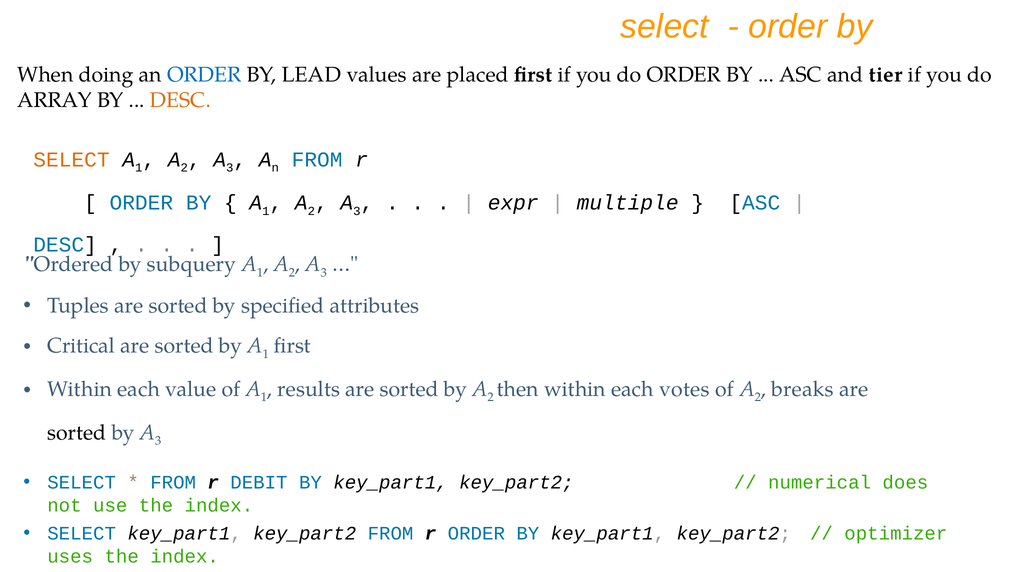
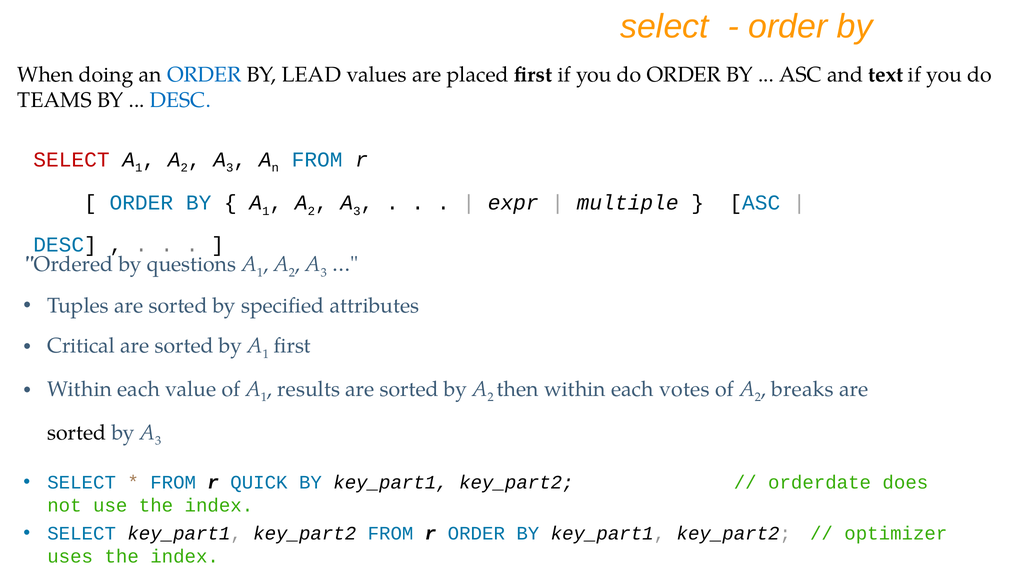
tier: tier -> text (886, 75)
ARRAY: ARRAY -> TEAMS (55, 100)
DESC colour: orange -> blue (180, 100)
SELECT colour: orange -> red (71, 160)
subquery: subquery -> questions (192, 264)
DEBIT: DEBIT -> QUICK (259, 483)
numerical: numerical -> orderdate (820, 483)
